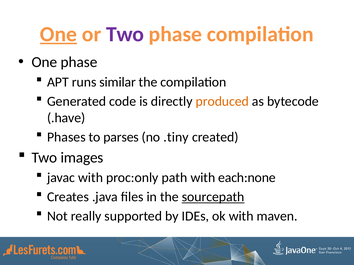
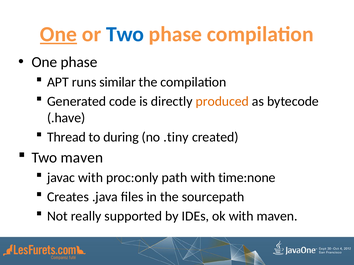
Two colour: purple -> blue (125, 34)
Phases: Phases -> Thread (66, 137)
parses: parses -> during (121, 137)
Two images: images -> maven (82, 158)
each:none: each:none -> time:none (247, 178)
sourcepath underline: present -> none (213, 197)
